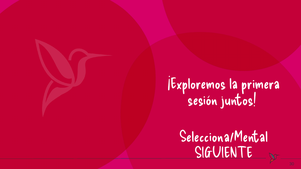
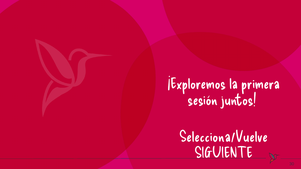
Selecciona/Mental: Selecciona/Mental -> Selecciona/Vuelve (224, 137)
